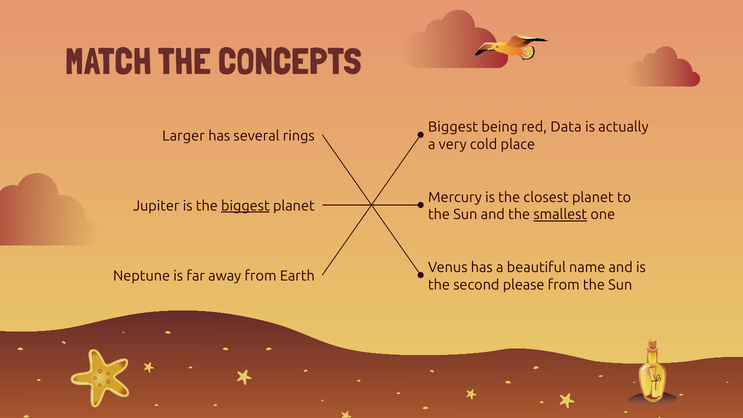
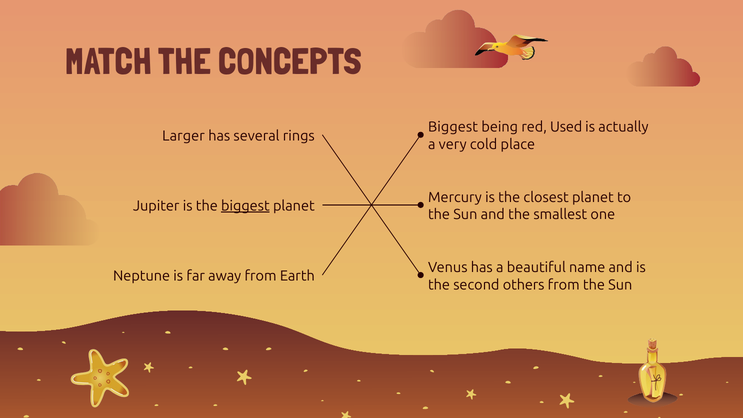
Data: Data -> Used (566, 127)
smallest underline: present -> none (560, 215)
please: please -> others (524, 285)
